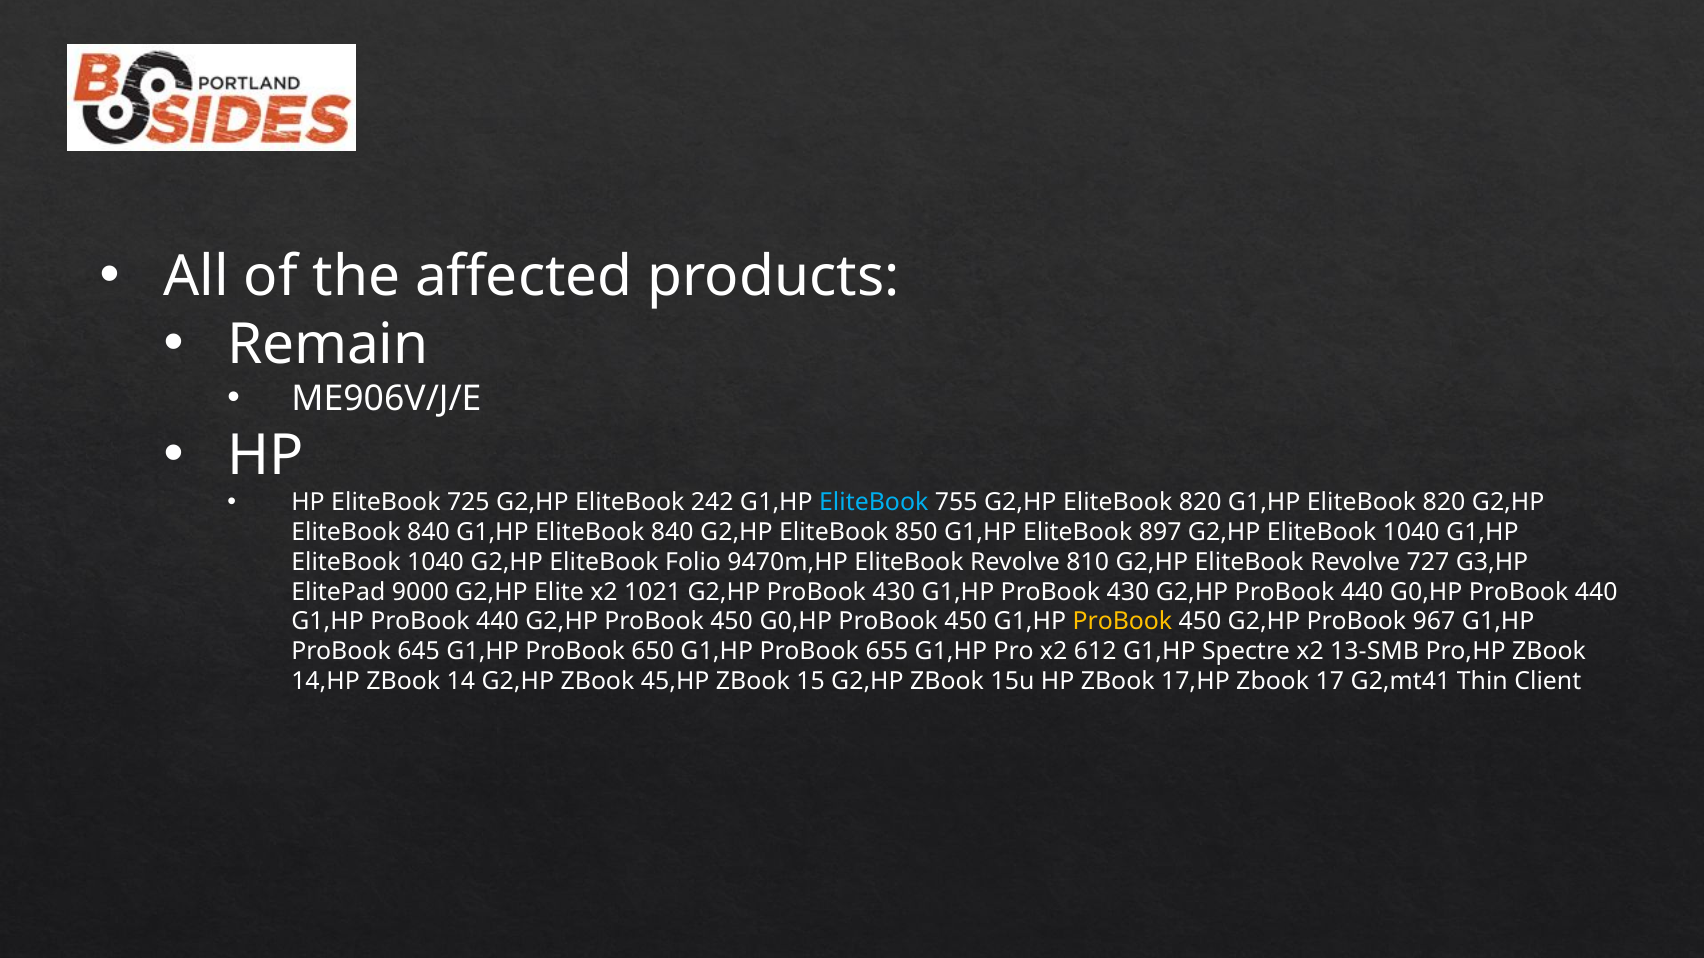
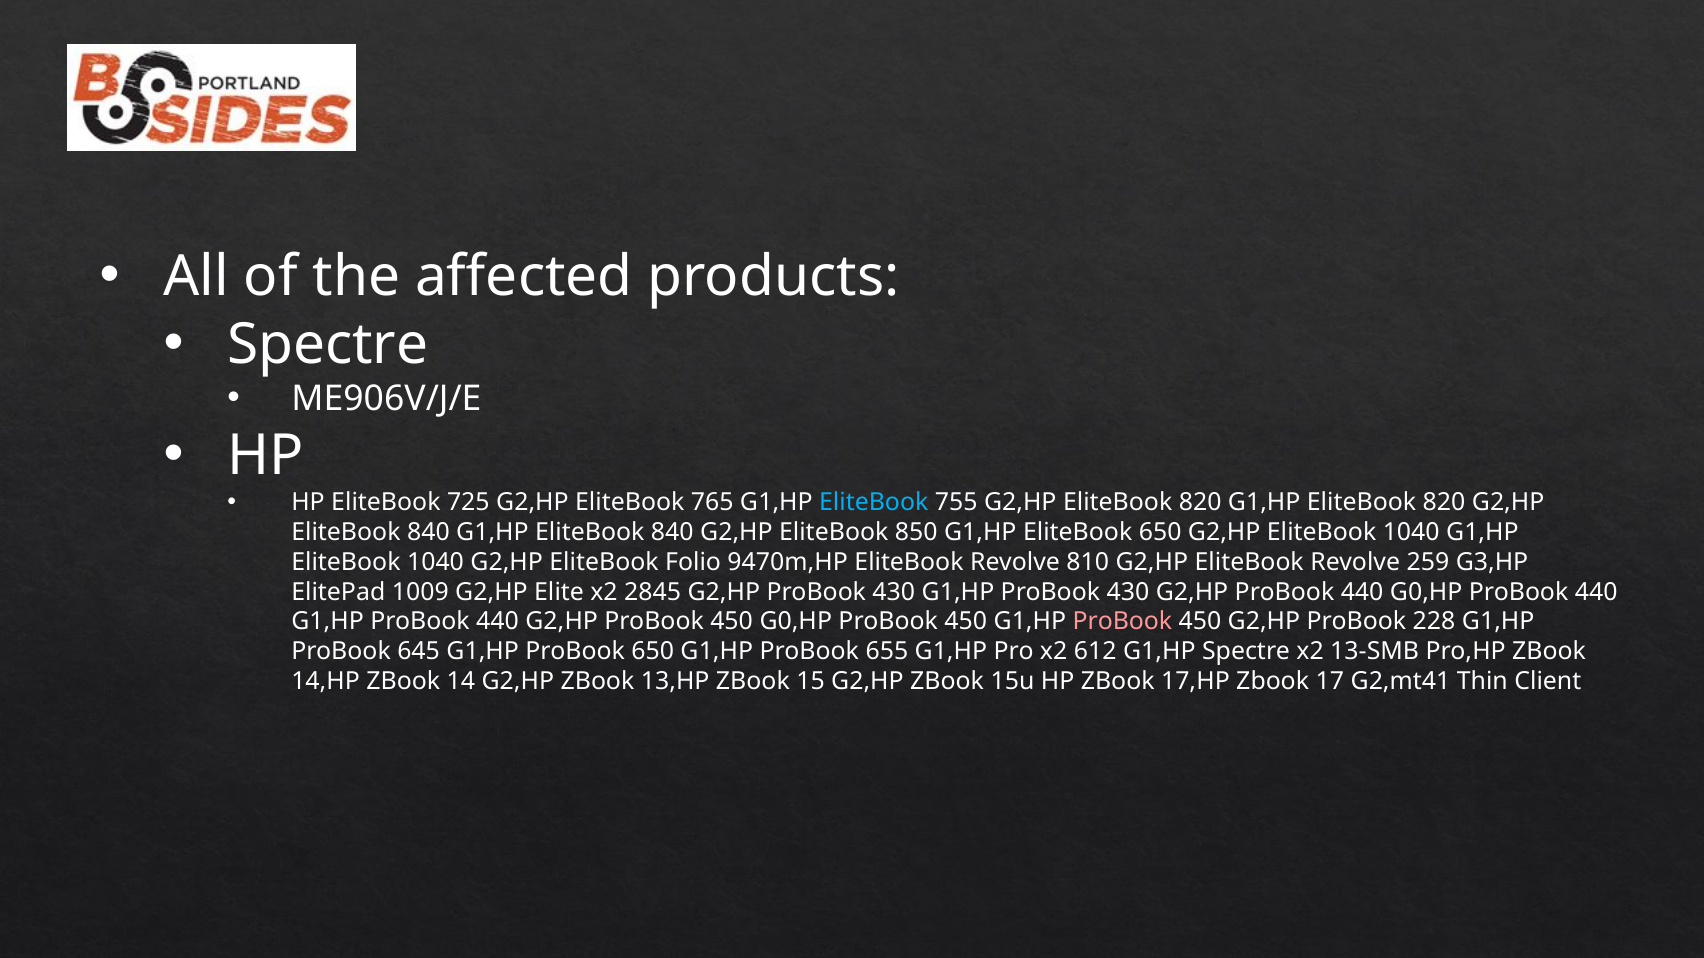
Remain: Remain -> Spectre (328, 345)
242: 242 -> 765 (712, 503)
EliteBook 897: 897 -> 650 (1160, 533)
727: 727 -> 259 (1428, 562)
9000: 9000 -> 1009 (420, 592)
1021: 1021 -> 2845 (653, 592)
ProBook colour: yellow -> pink (1122, 622)
967: 967 -> 228 (1434, 622)
45,HP: 45,HP -> 13,HP (675, 682)
